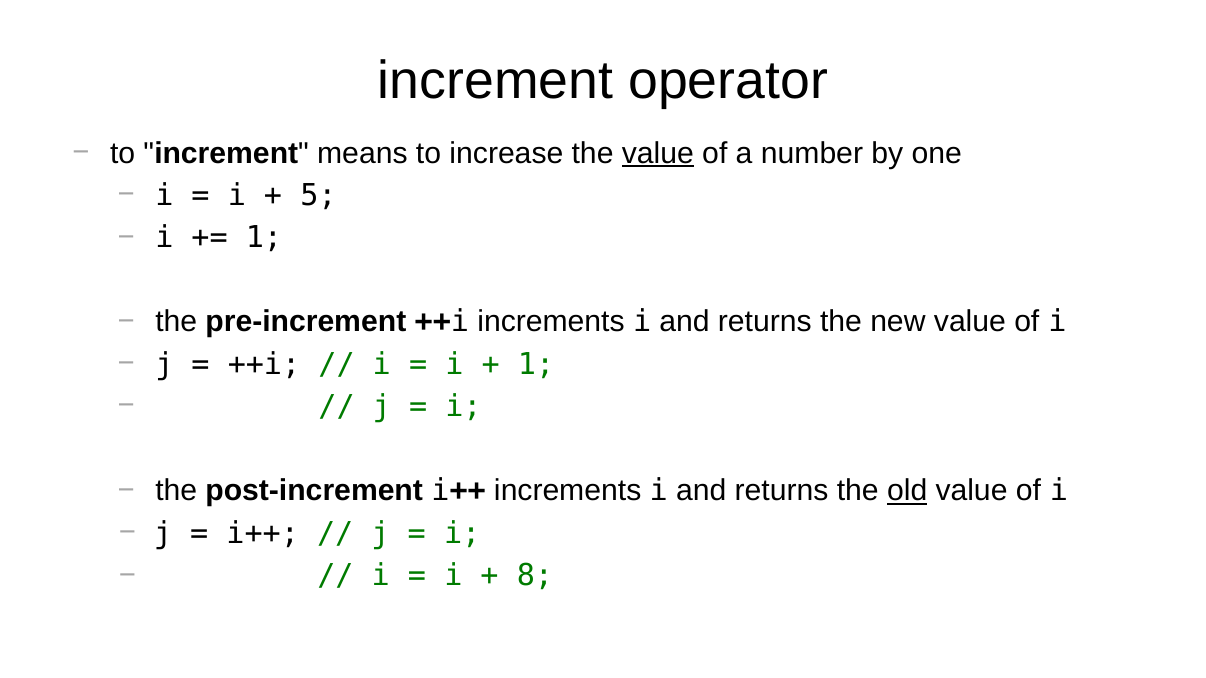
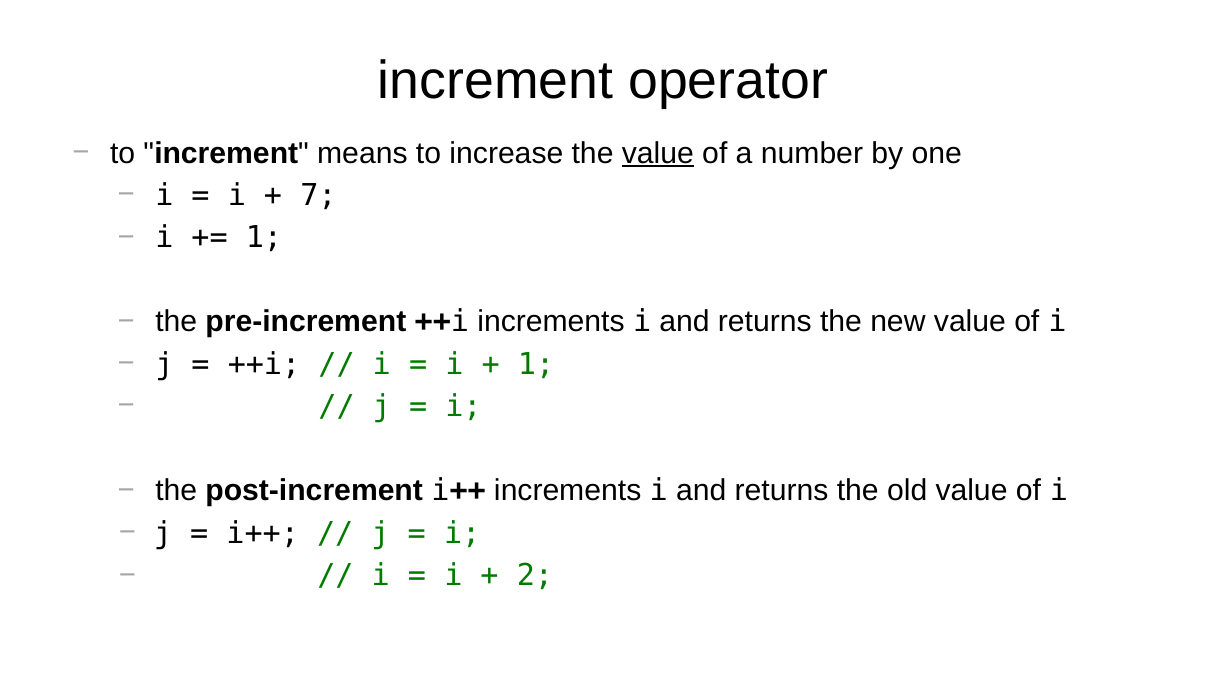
5: 5 -> 7 (318, 195)
old underline: present -> none (907, 491)
8: 8 -> 2 (535, 576)
